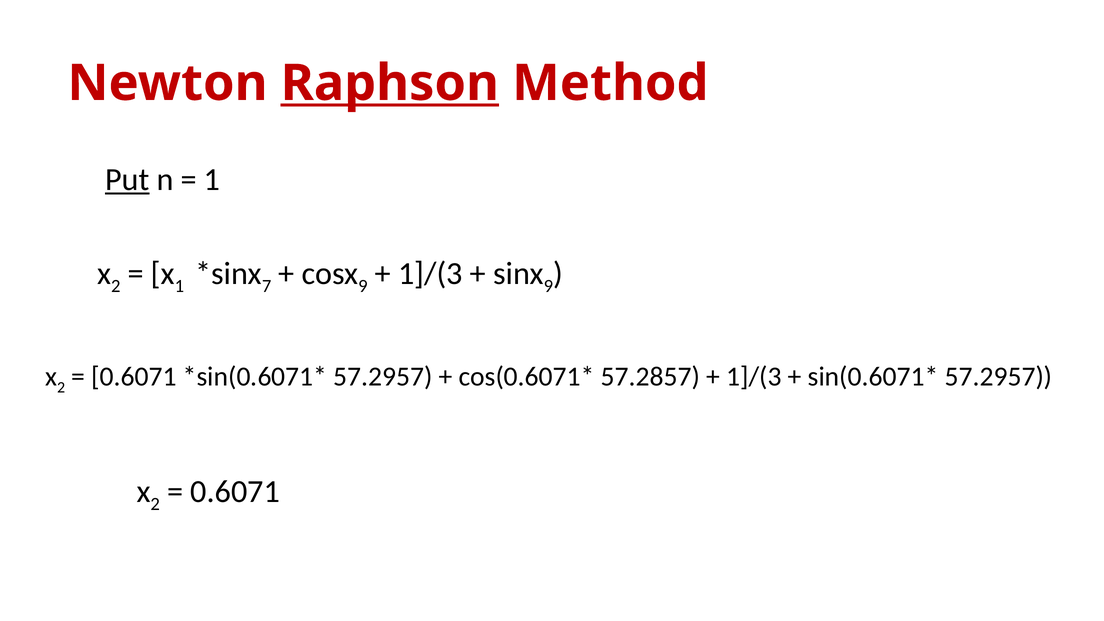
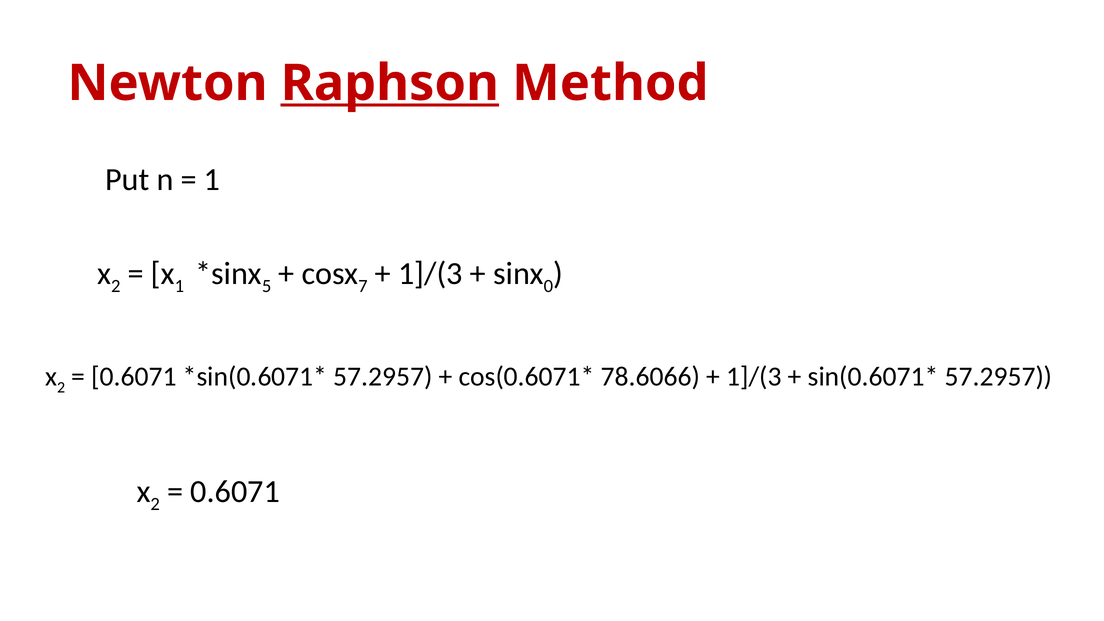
Put underline: present -> none (127, 180)
7: 7 -> 5 (267, 286)
9: 9 -> 7 (363, 286)
9: 9 -> 0 (548, 286)
57.2857: 57.2857 -> 78.6066 (650, 377)
